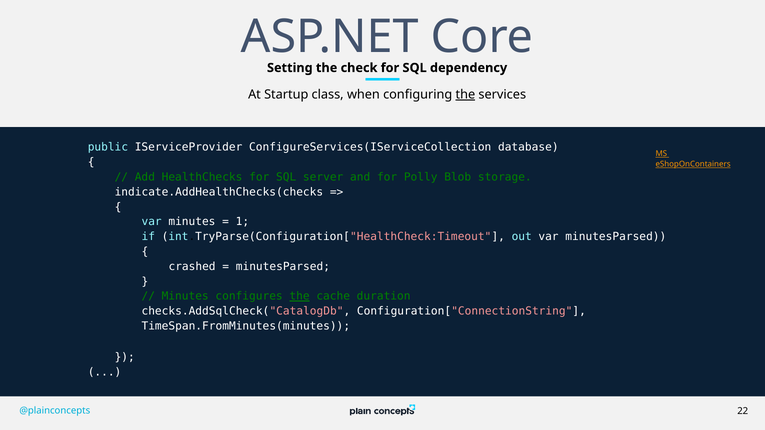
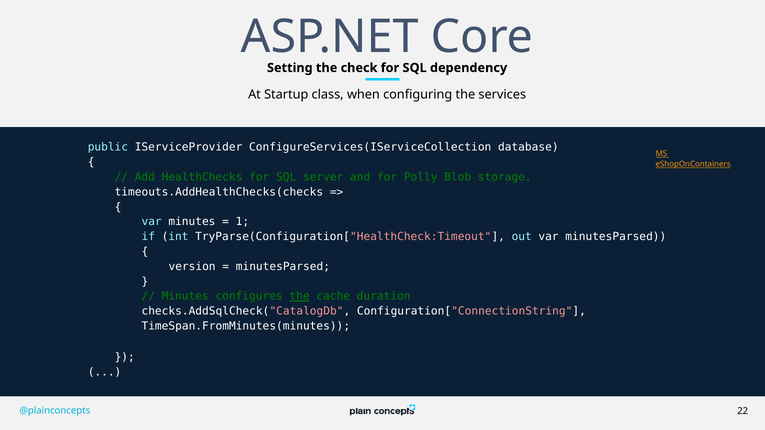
the underline: present -> none (465, 95)
indicate.AddHealthChecks(checks: indicate.AddHealthChecks(checks -> timeouts.AddHealthChecks(checks (219, 192)
crashed: crashed -> version (192, 267)
